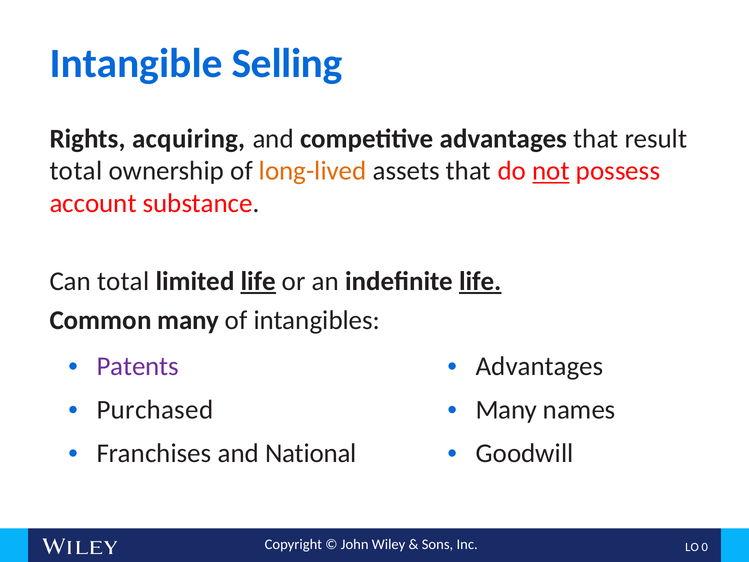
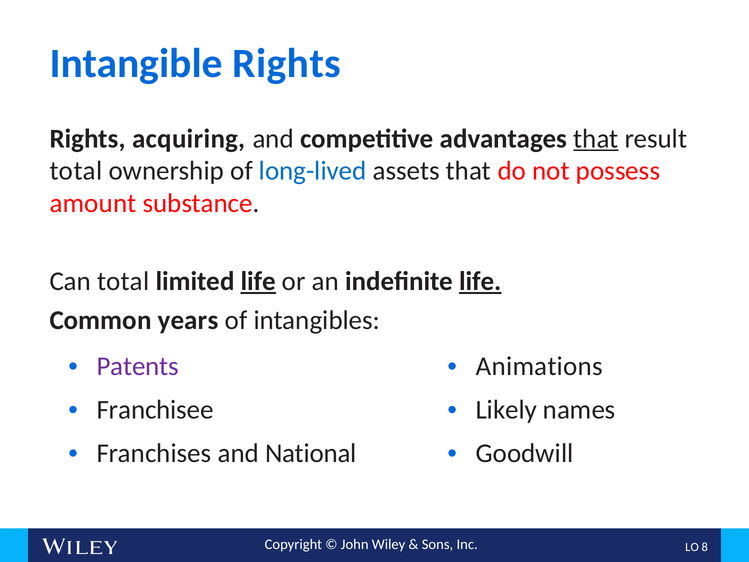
Intangible Selling: Selling -> Rights (287, 64)
that underline: none -> present (596, 139)
long-lived colour: orange -> blue (313, 171)
not underline: present -> none (551, 171)
account: account -> amount (93, 203)
Common many: many -> years (188, 320)
Advantages: Advantages -> Animations (539, 366)
Purchased: Purchased -> Franchisee (155, 409)
Many: Many -> Likely (506, 409)
0: 0 -> 8 (705, 547)
